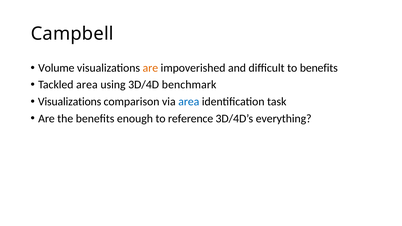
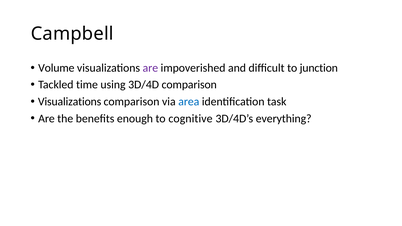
are colour: orange -> purple (150, 68)
to benefits: benefits -> junction (319, 68)
Tackled area: area -> time (87, 85)
3D/4D benchmark: benchmark -> comparison (189, 85)
reference: reference -> cognitive (190, 119)
